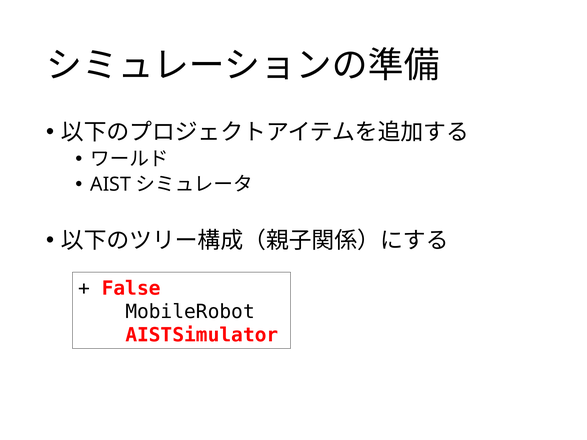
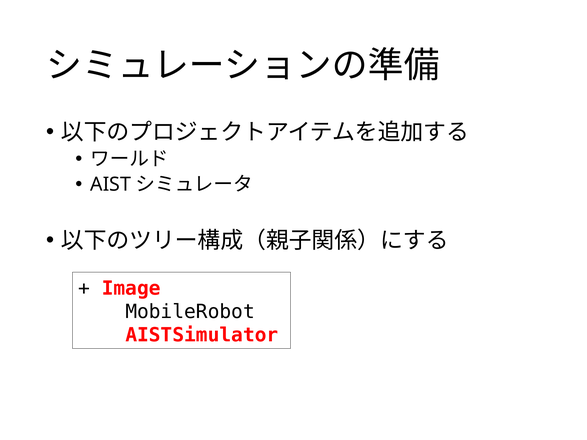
False: False -> Image (131, 288)
